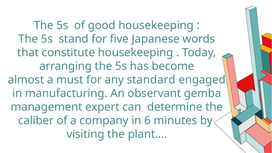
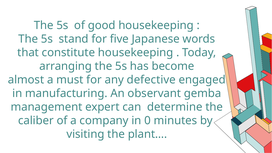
standard: standard -> defective (151, 80)
6: 6 -> 0 (148, 121)
